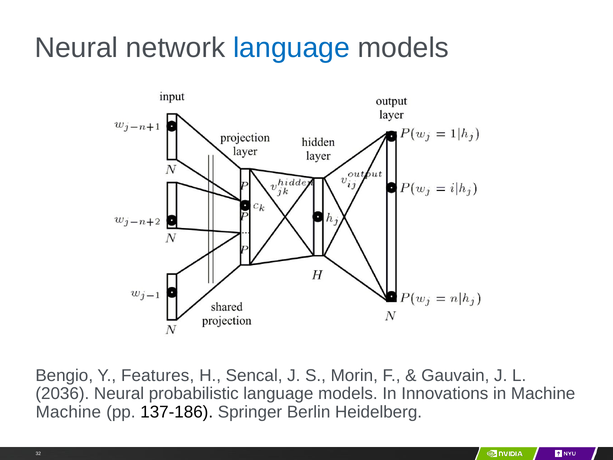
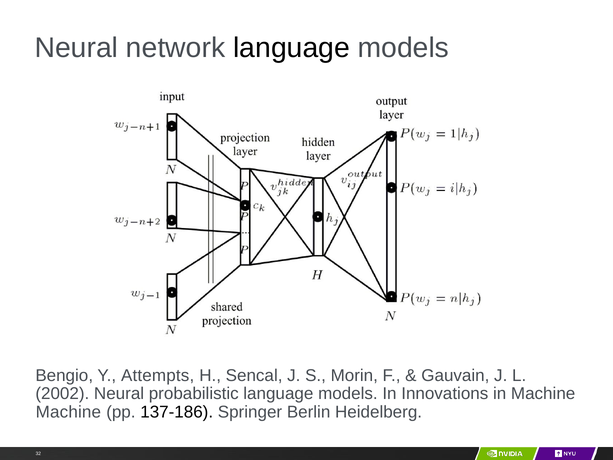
language colour: blue -> black (292, 48)
Features: Features -> Attempts (158, 375)
2036: 2036 -> 2002 (62, 394)
